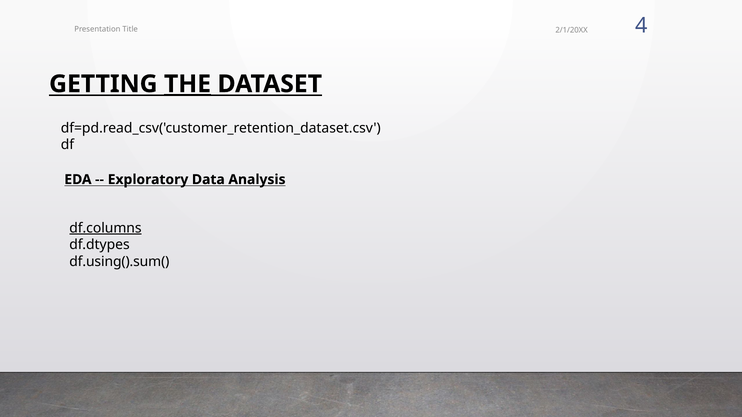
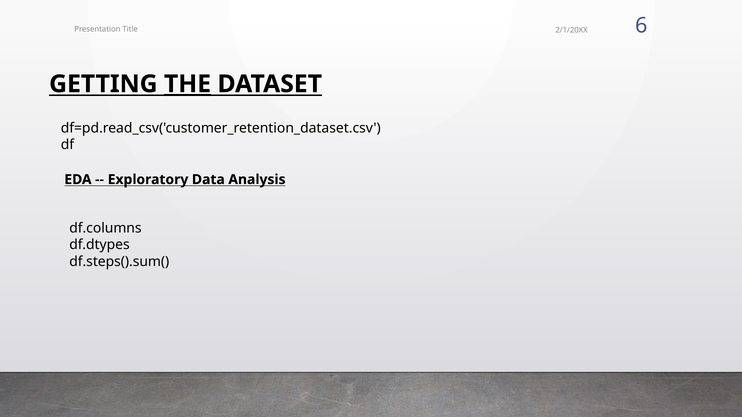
4: 4 -> 6 (641, 26)
df.columns underline: present -> none (105, 228)
df.using().sum(: df.using().sum( -> df.steps().sum( (119, 262)
